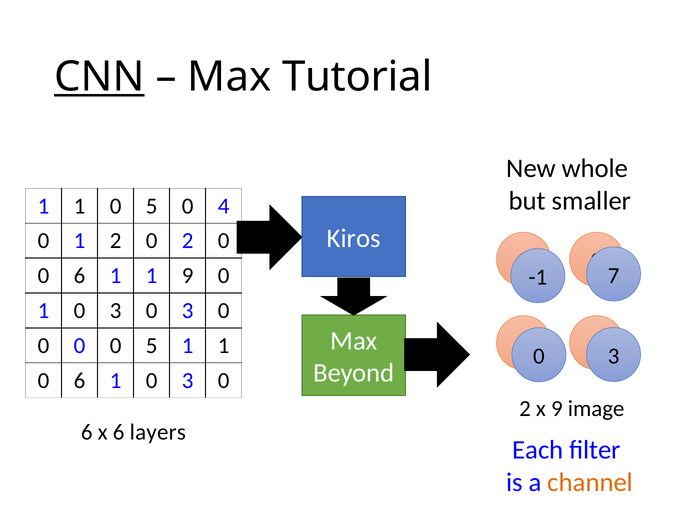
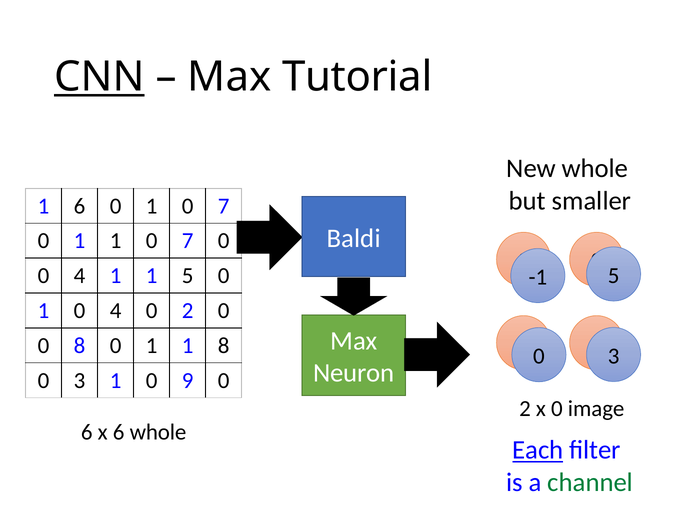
1: 1 -> 6 (80, 206)
5: 5 -> 1 (152, 206)
4: 4 -> 7 (224, 206)
Kiros: Kiros -> Baldi (354, 238)
2: 2 -> 1 (116, 241)
2: 2 -> 7 (188, 241)
6: 6 -> 4 (80, 276)
1 9: 9 -> 5 (188, 276)
-1 7: 7 -> 5 (614, 276)
3: 3 -> 4 (116, 311)
3: 3 -> 2 (188, 311)
0: 0 -> 8 (80, 346)
5: 5 -> 1 (152, 346)
1: 1 -> 8 (224, 346)
Beyond: Beyond -> Neuron (354, 373)
6: 6 -> 3 (80, 380)
3: 3 -> 9 (188, 380)
x 9: 9 -> 0 (557, 409)
6 layers: layers -> whole (158, 432)
Each underline: none -> present (538, 450)
channel colour: orange -> green (590, 482)
